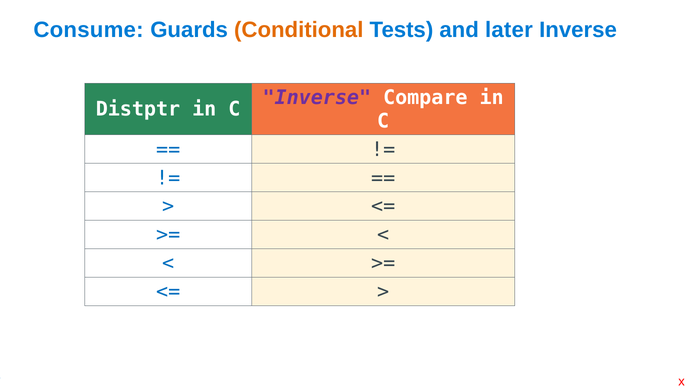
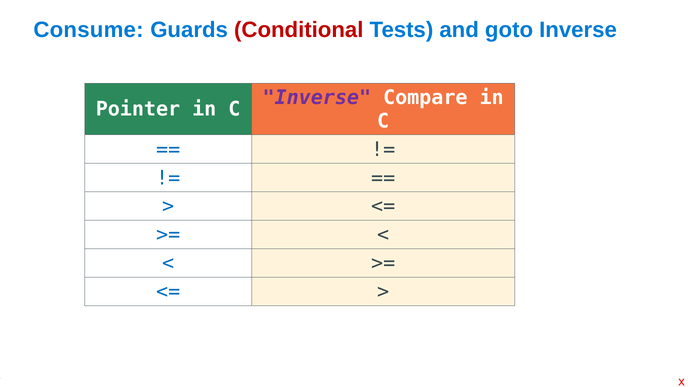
Conditional colour: orange -> red (299, 30)
later: later -> goto (509, 30)
Distptr: Distptr -> Pointer (138, 109)
